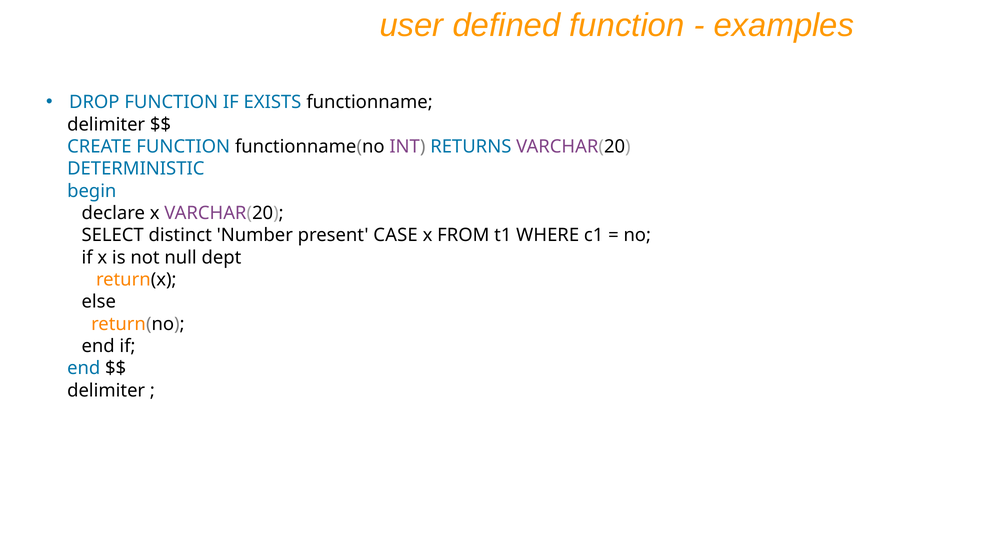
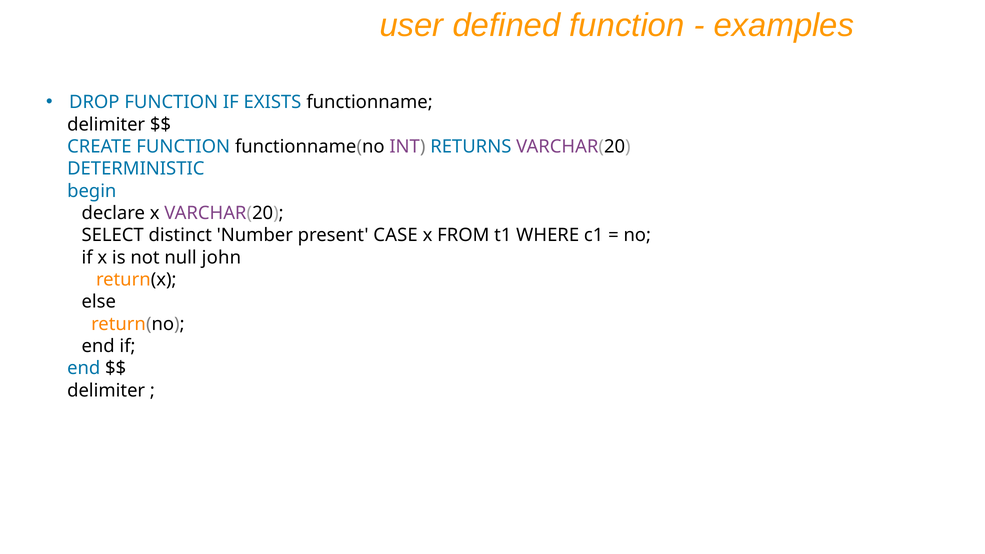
dept: dept -> john (221, 257)
